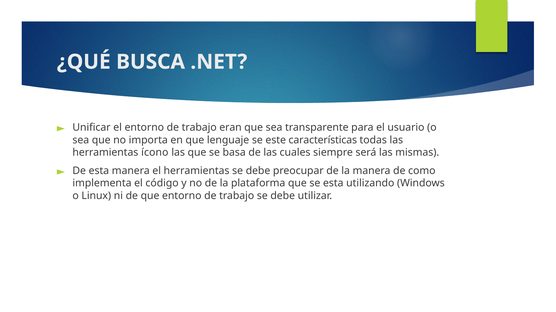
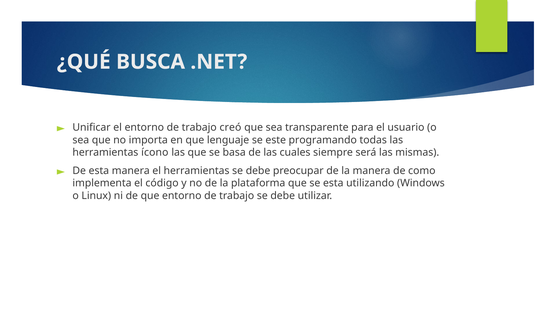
eran: eran -> creó (230, 128)
características: características -> programando (323, 140)
